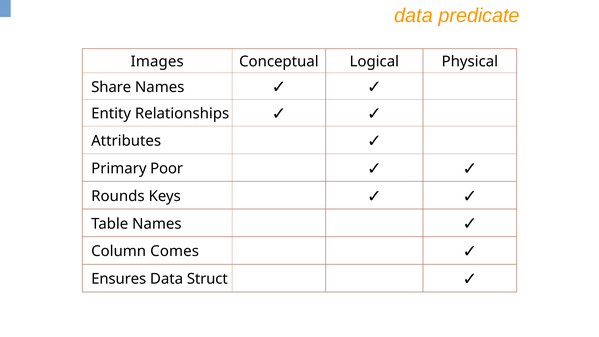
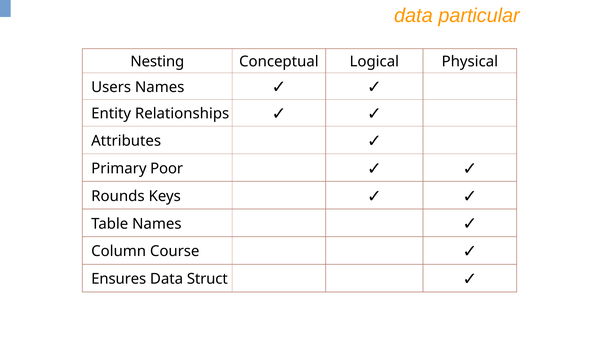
predicate: predicate -> particular (479, 16)
Images: Images -> Nesting (157, 62)
Share: Share -> Users (111, 87)
Comes: Comes -> Course (175, 251)
